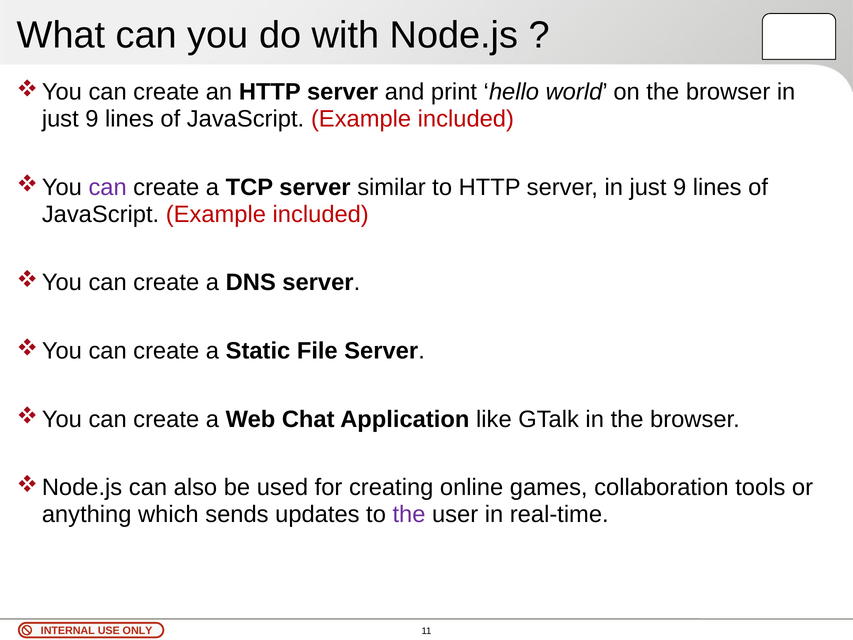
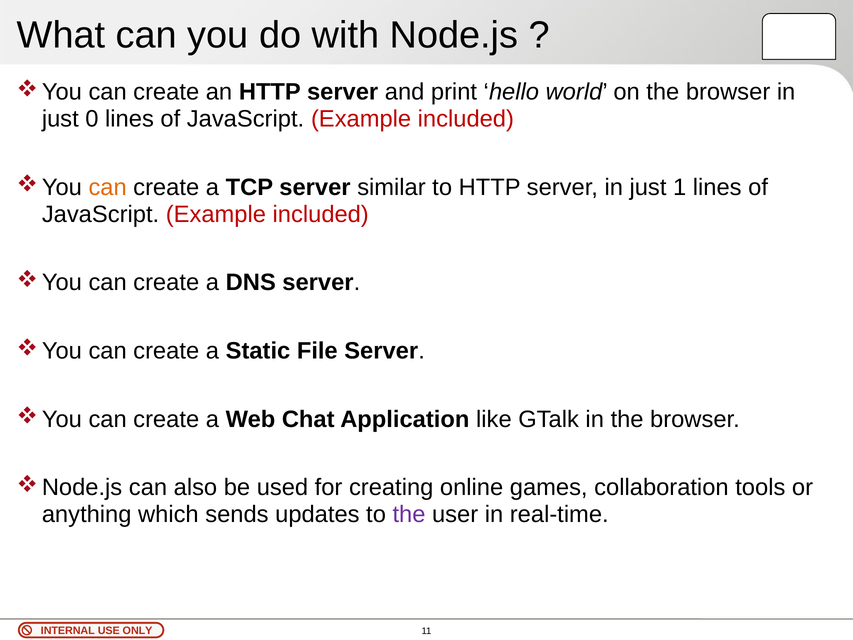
9: 9 -> 0 (92, 119)
can colour: purple -> orange (108, 187)
server in just 9: 9 -> 1 (680, 187)
